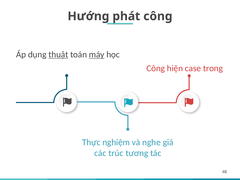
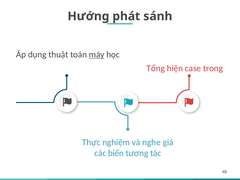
công: công -> sánh (158, 16)
thuật underline: present -> none (58, 55)
Công: Công -> Tổng (156, 68)
trúc: trúc -> biến (116, 153)
